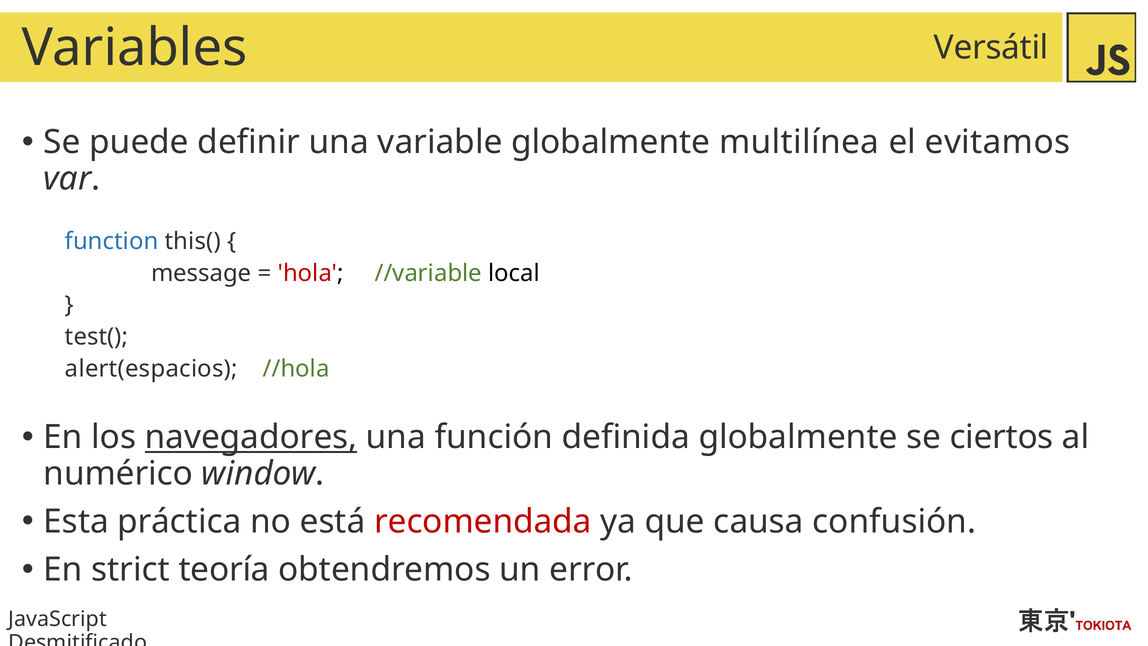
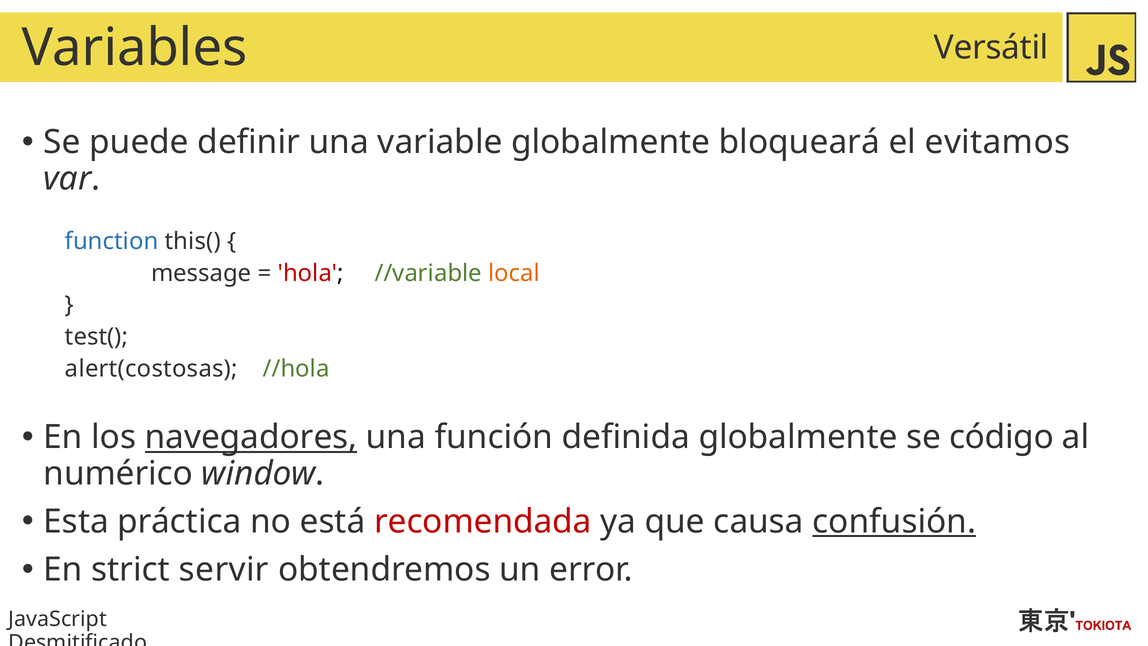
multilínea: multilínea -> bloqueará (799, 142)
local colour: black -> orange (514, 273)
alert(espacios: alert(espacios -> alert(costosas (151, 368)
ciertos: ciertos -> código (1002, 437)
confusión underline: none -> present (894, 522)
teoría: teoría -> servir (224, 570)
